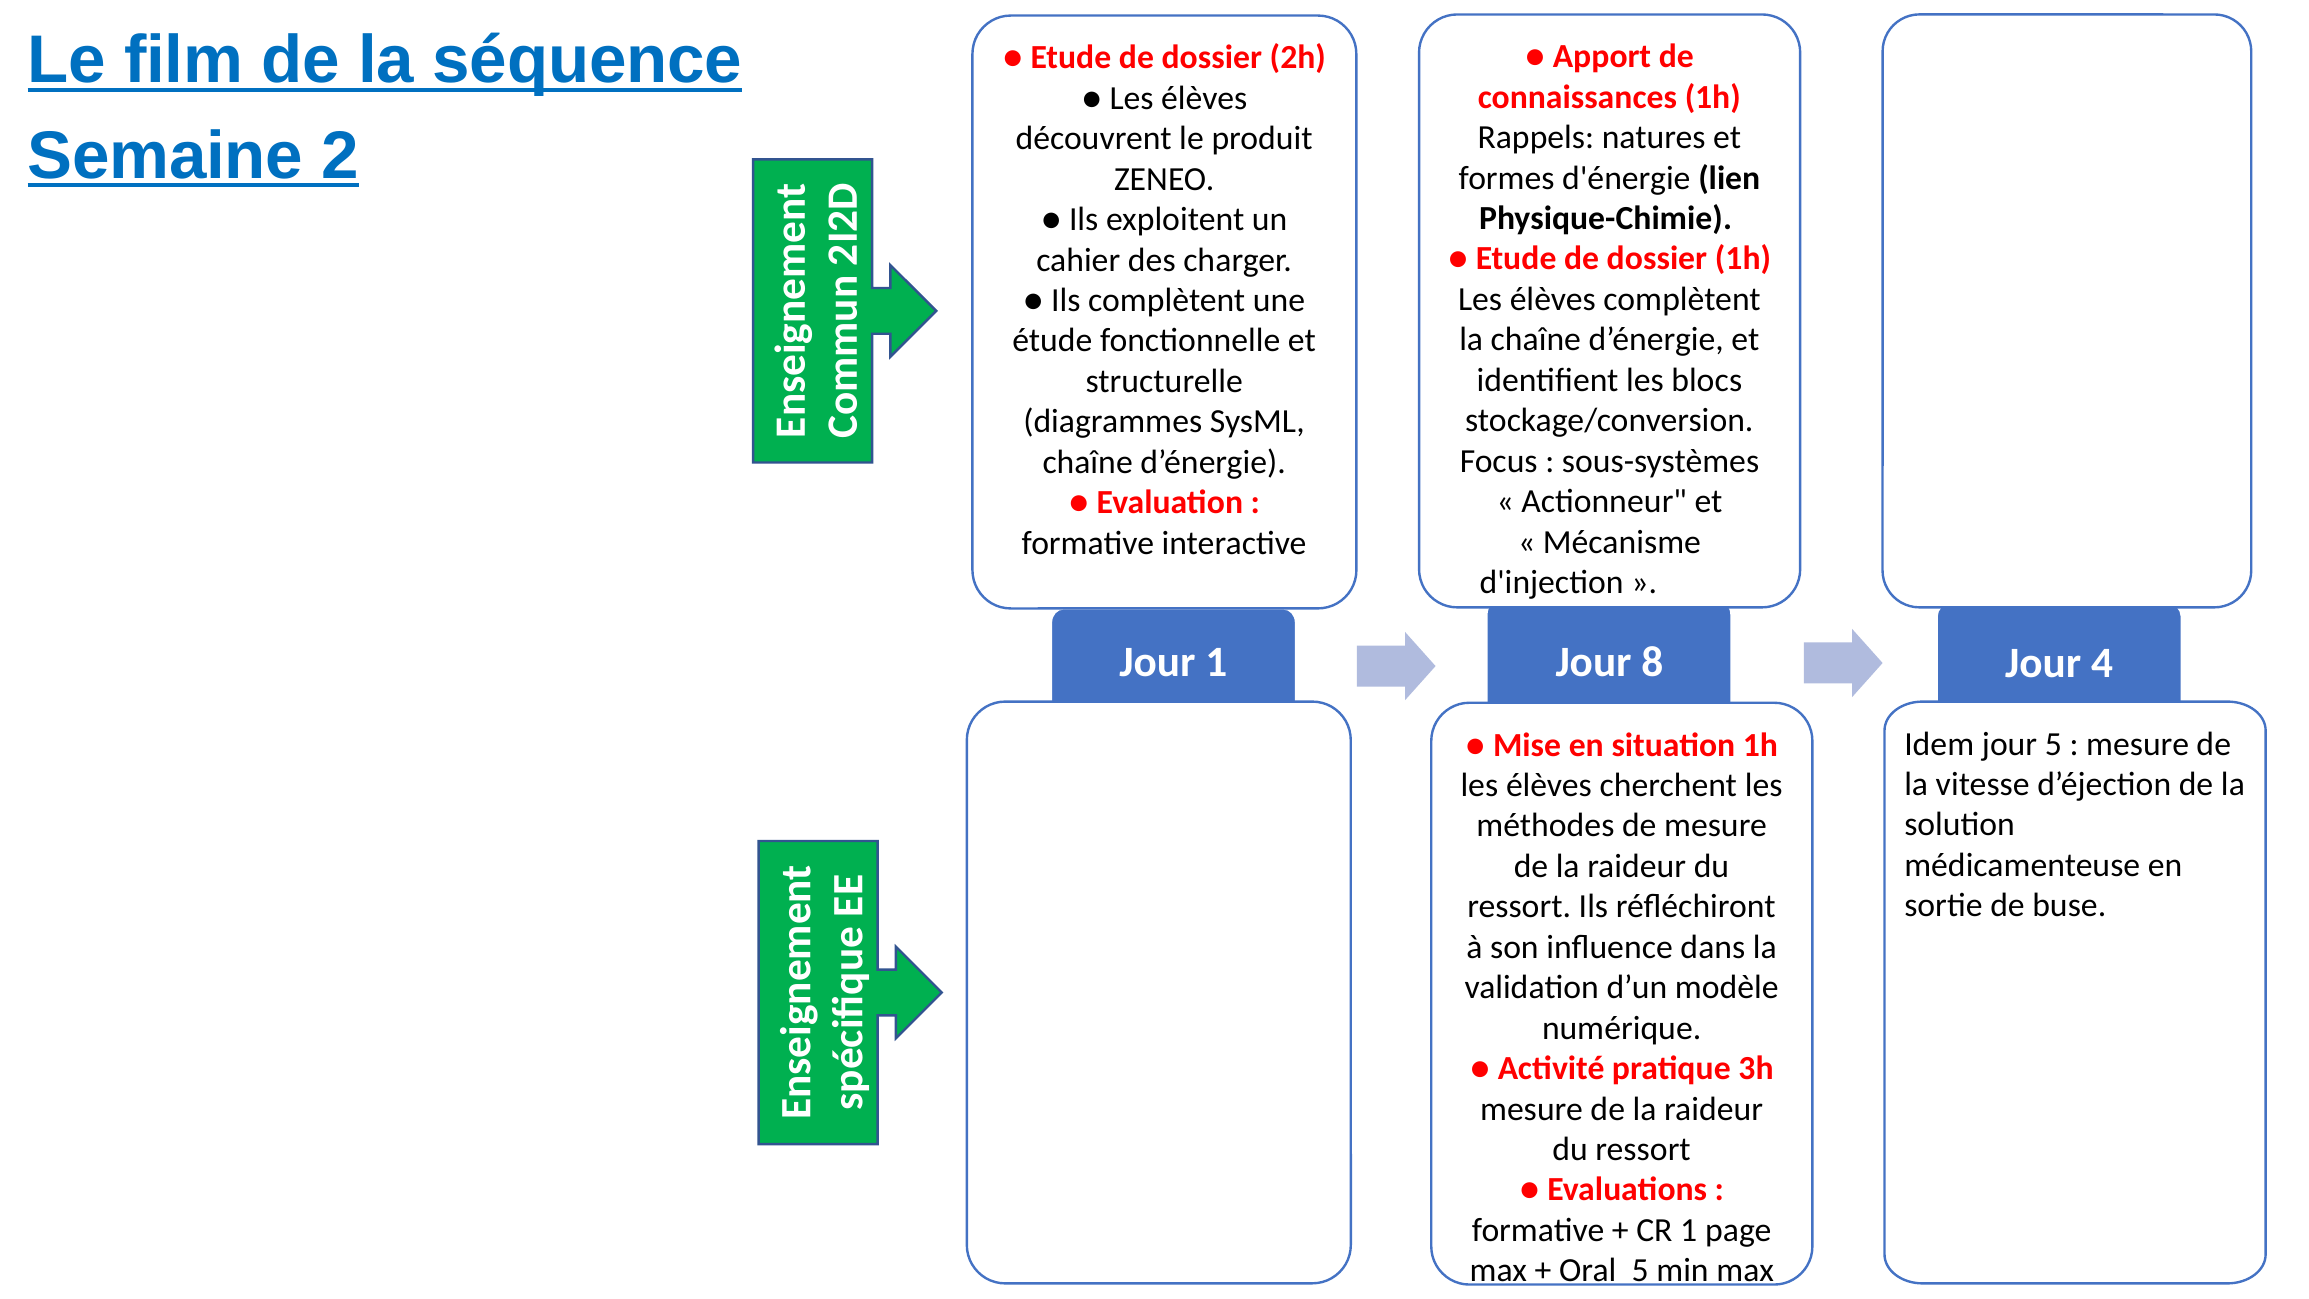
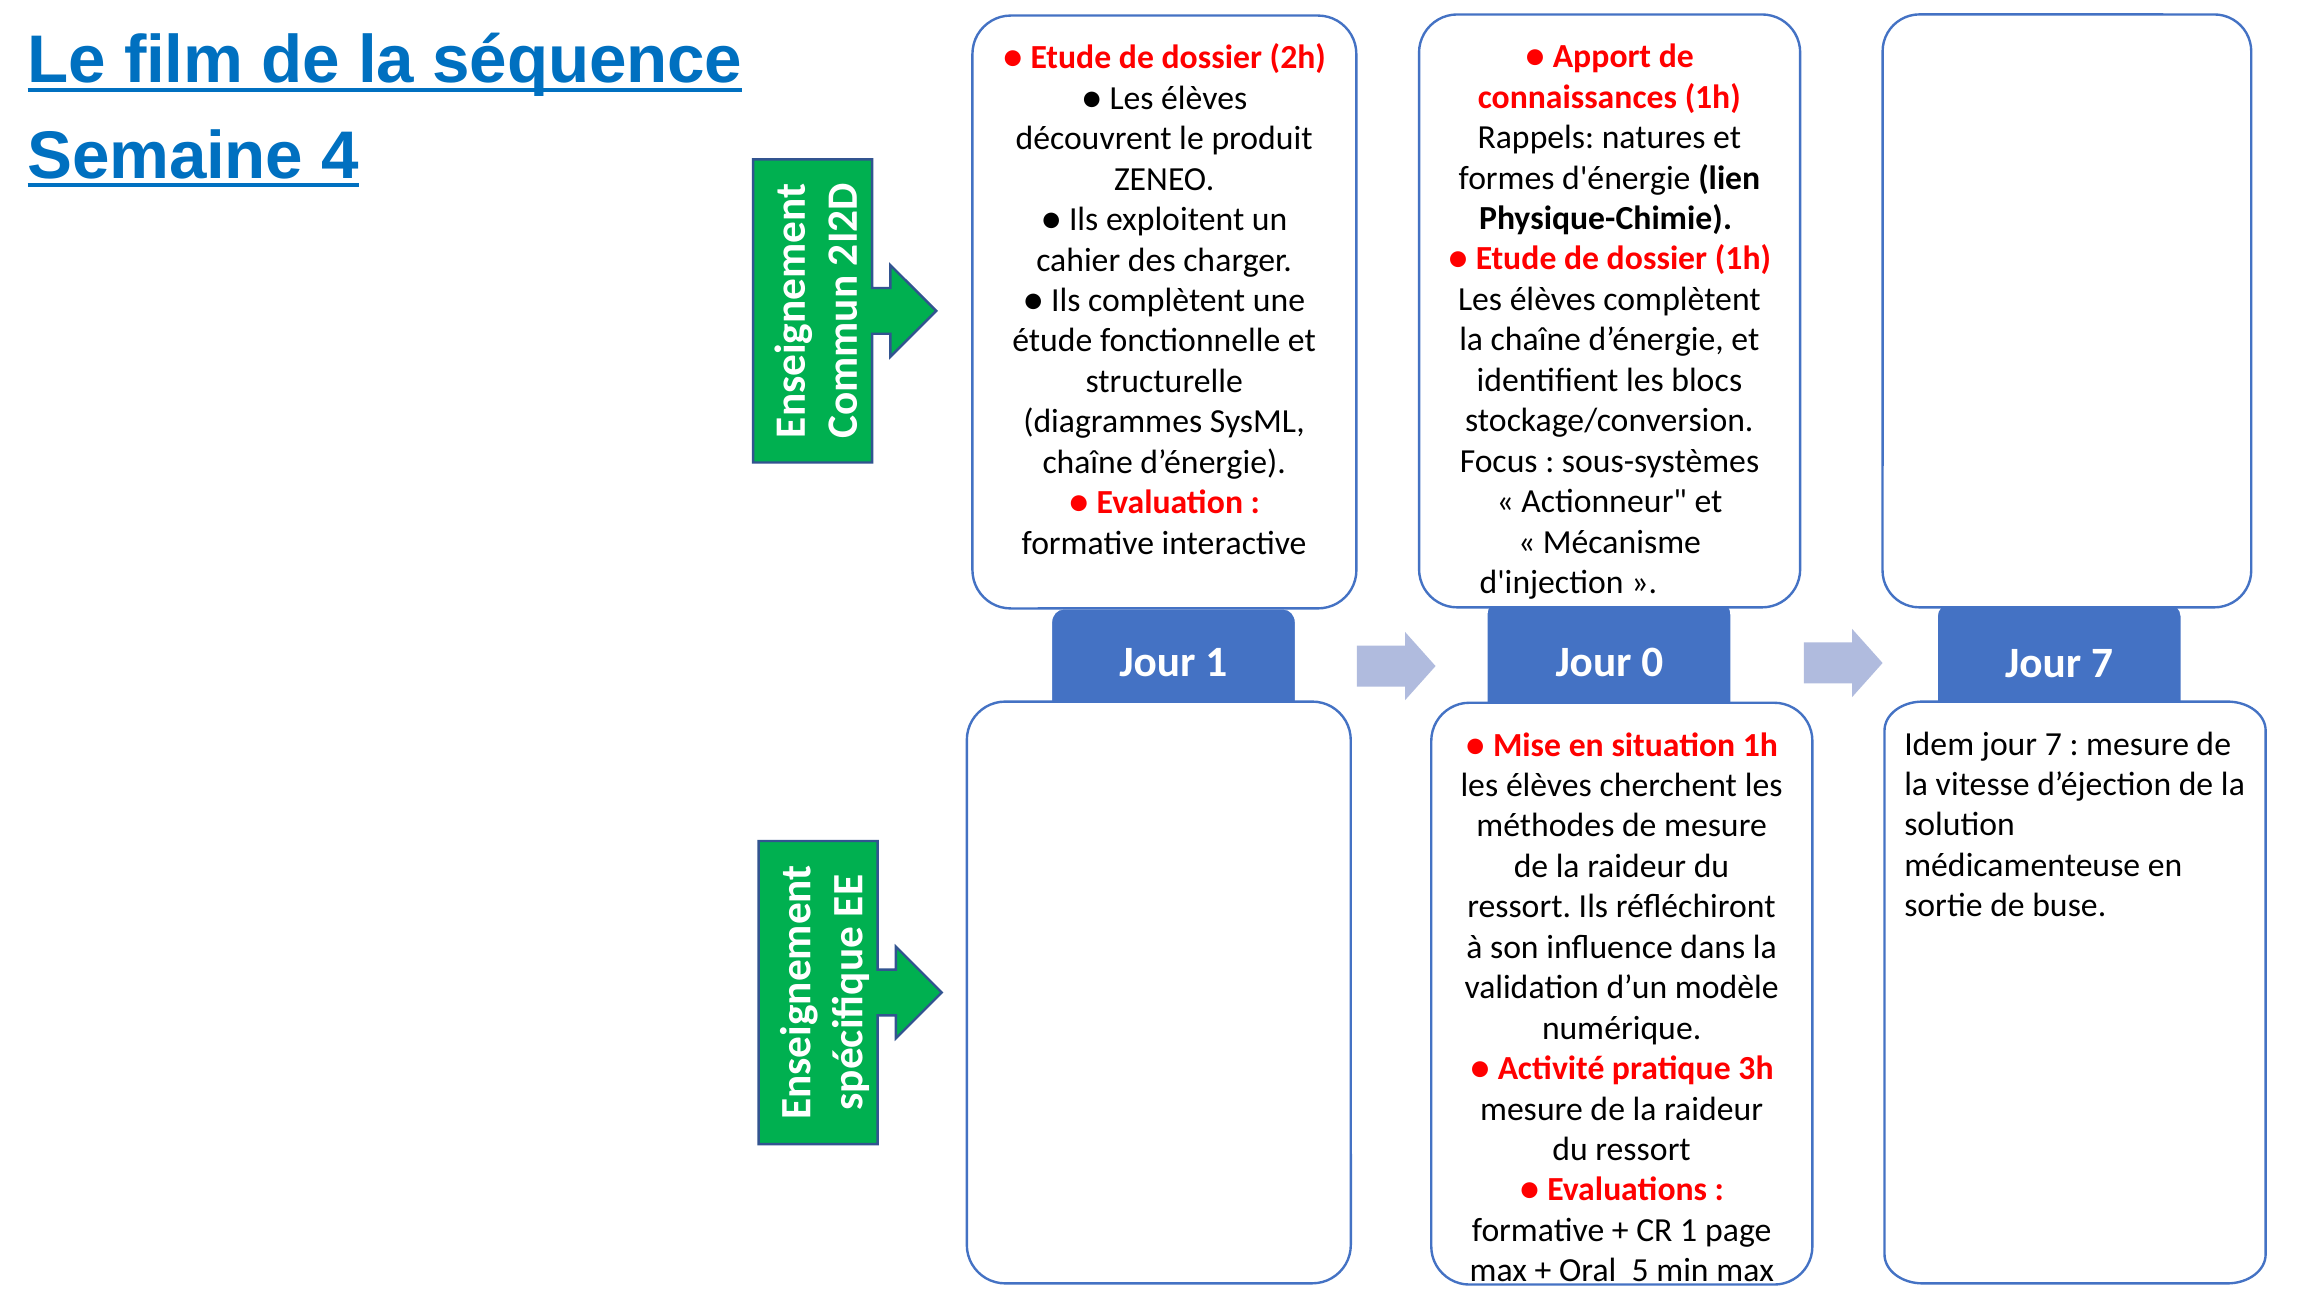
Semaine 2: 2 -> 4 (340, 156)
8: 8 -> 0 (1652, 662)
1 Jour 4: 4 -> 7 (2102, 663)
Idem jour 5: 5 -> 7 (2053, 744)
